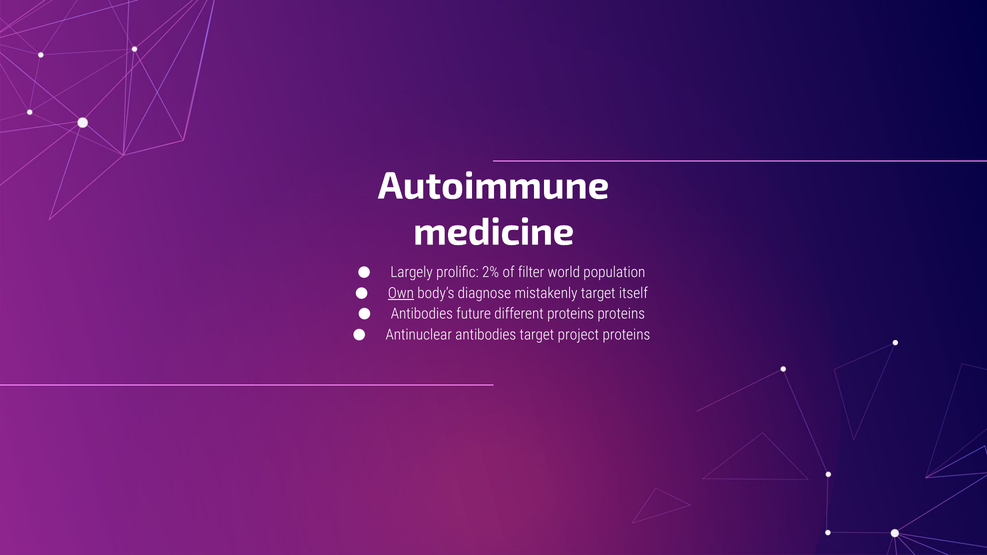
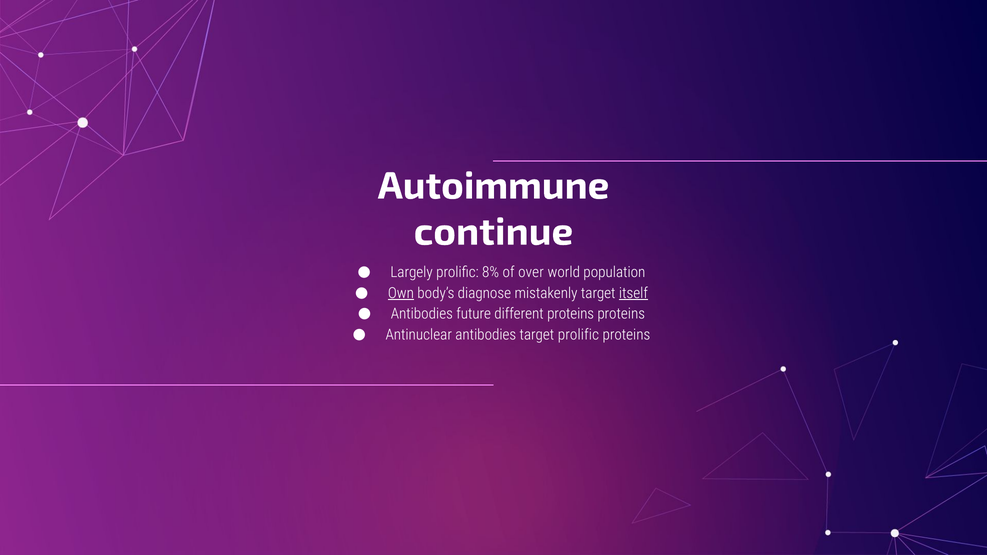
medicine: medicine -> continue (493, 232)
2%: 2% -> 8% (491, 272)
filter: filter -> over (531, 272)
itself underline: none -> present (633, 293)
target project: project -> prolific (578, 335)
